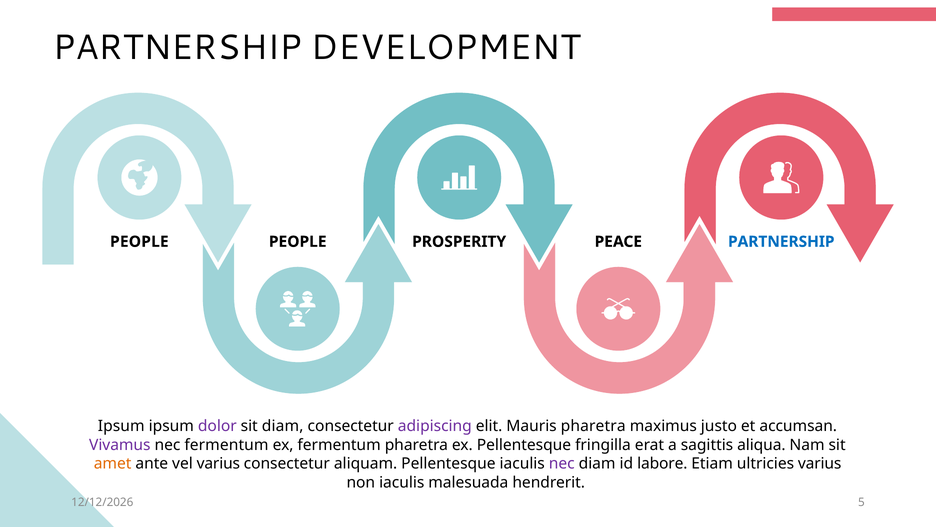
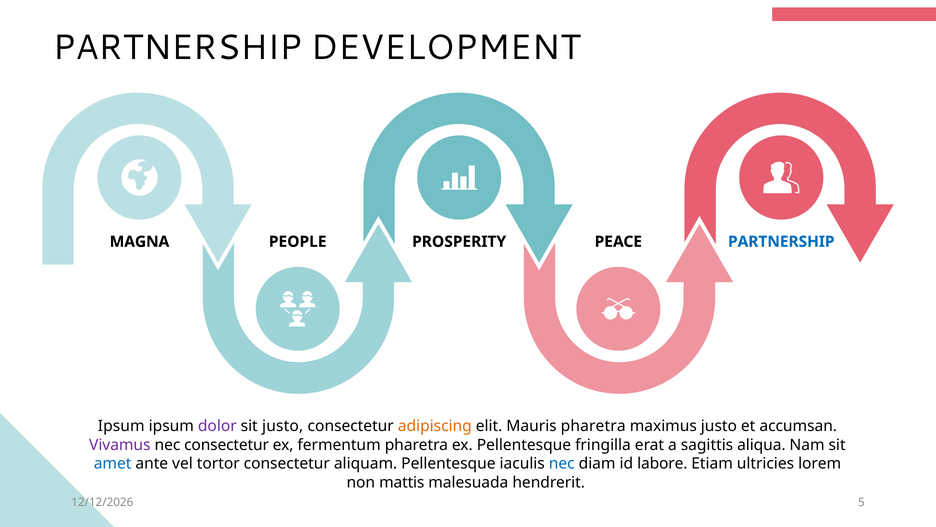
PEOPLE: PEOPLE -> MAGNA (139, 241)
sit diam: diam -> justo (283, 426)
adipiscing colour: purple -> orange (435, 426)
nec fermentum: fermentum -> consectetur (227, 445)
amet colour: orange -> blue (113, 463)
vel varius: varius -> tortor (218, 463)
nec colour: purple -> blue (562, 463)
ultricies varius: varius -> lorem (820, 463)
non iaculis: iaculis -> mattis (402, 482)
